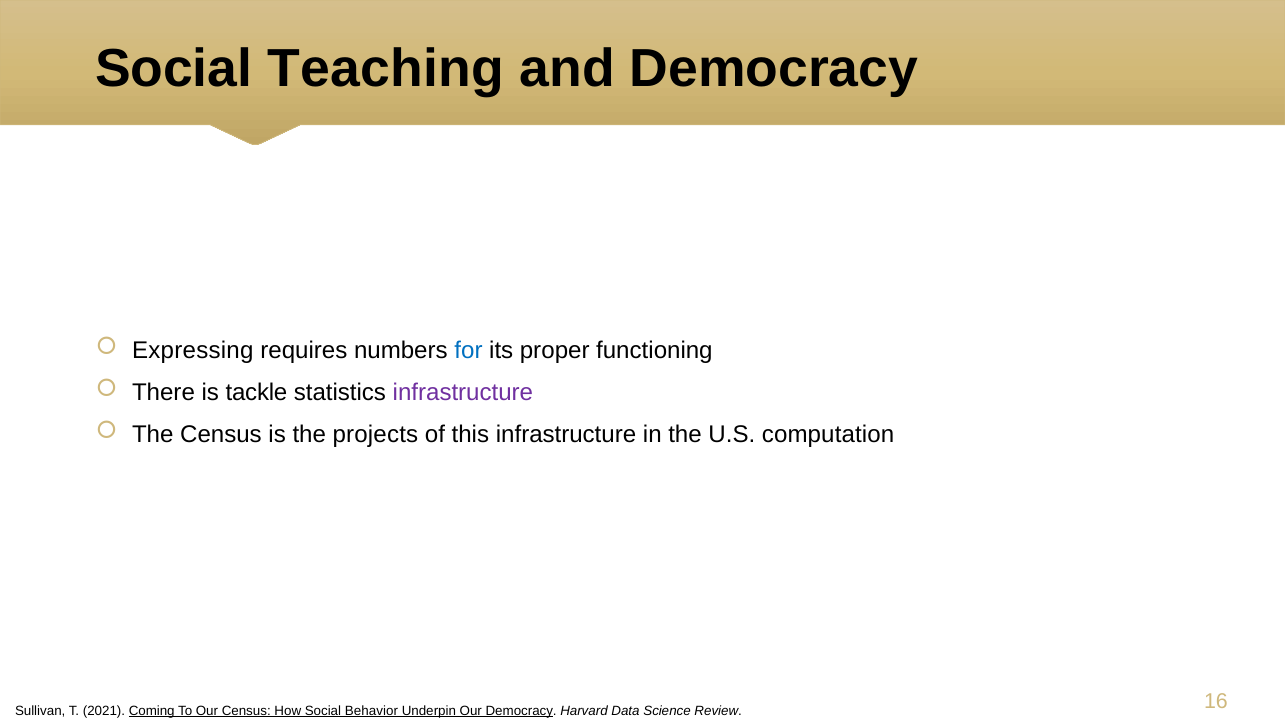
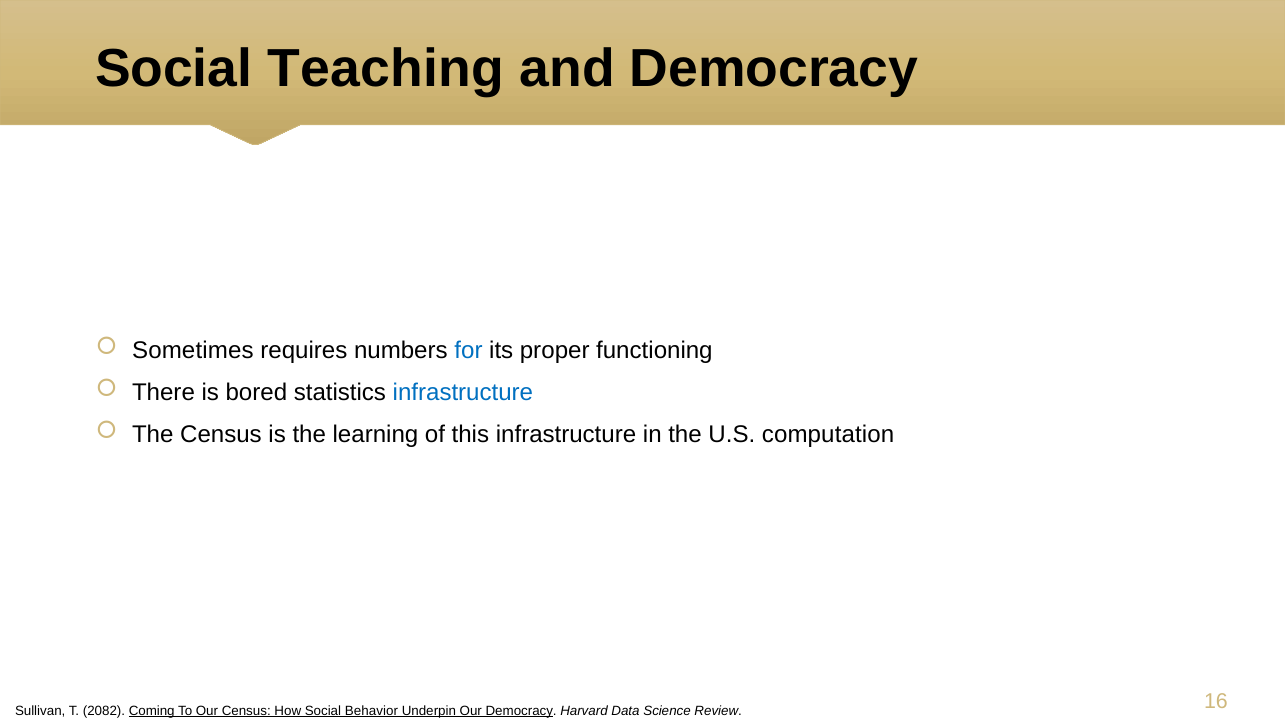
Expressing: Expressing -> Sometimes (193, 351)
tackle: tackle -> bored (256, 392)
infrastructure colour: purple -> blue (463, 392)
projects: projects -> learning (375, 434)
2021: 2021 -> 2082 (104, 711)
